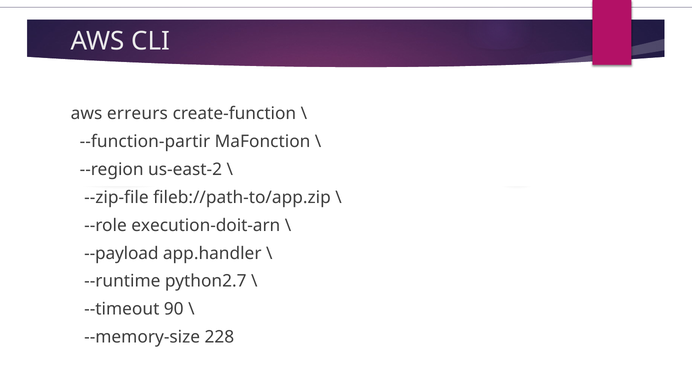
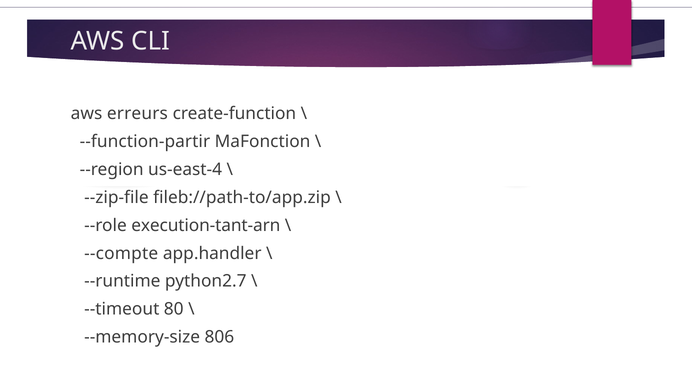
us-east-2: us-east-2 -> us-east-4 (185, 170)
execution-doit-arn: execution-doit-arn -> execution-tant-arn (206, 225)
--payload: --payload -> --compte (121, 253)
90: 90 -> 80 (174, 309)
228: 228 -> 806 (219, 337)
